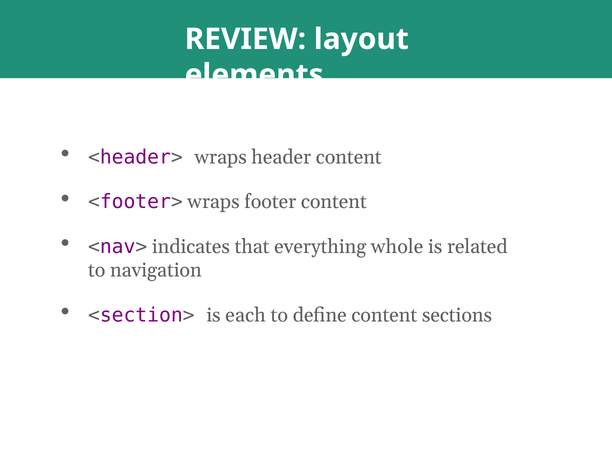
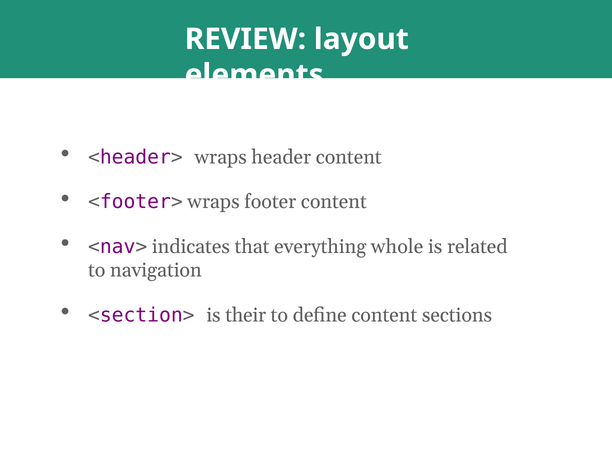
each: each -> their (246, 315)
